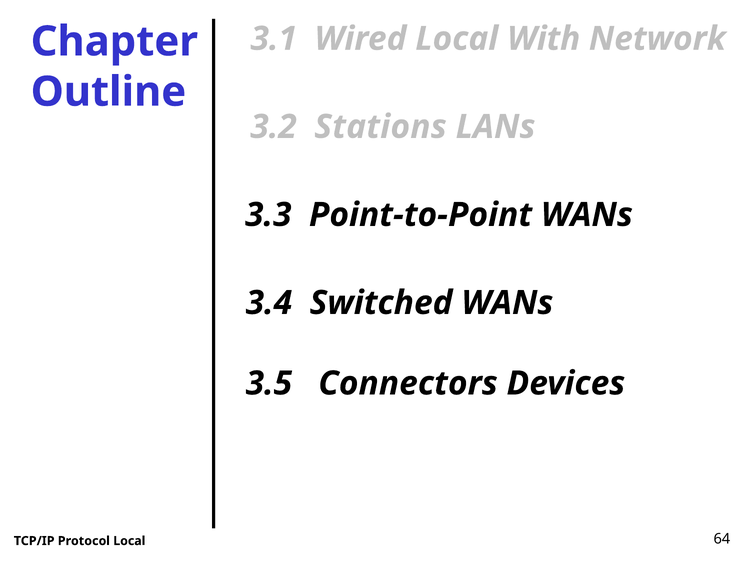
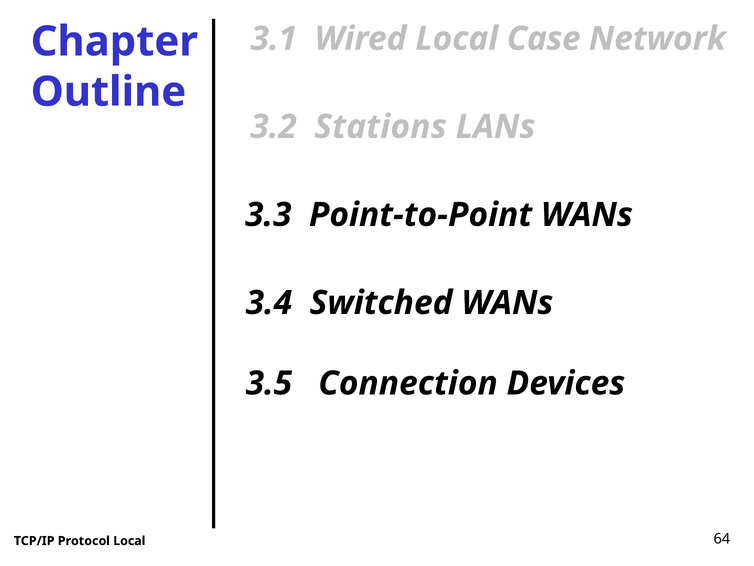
With: With -> Case (544, 39)
Connectors: Connectors -> Connection (408, 383)
